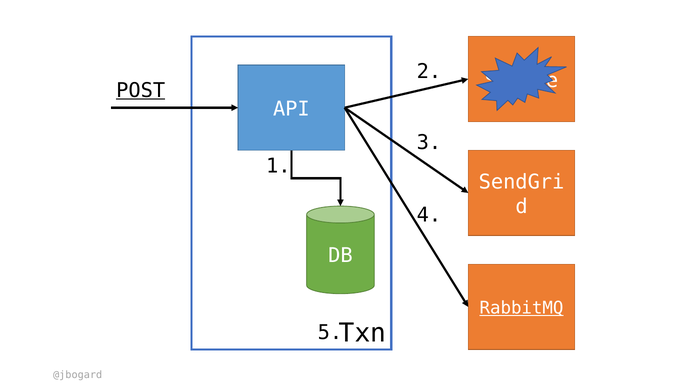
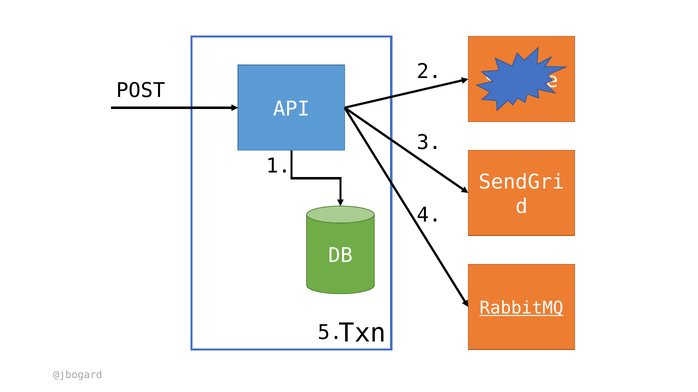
POST underline: present -> none (141, 90)
